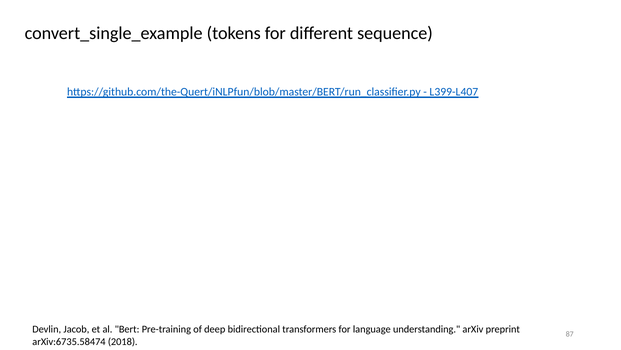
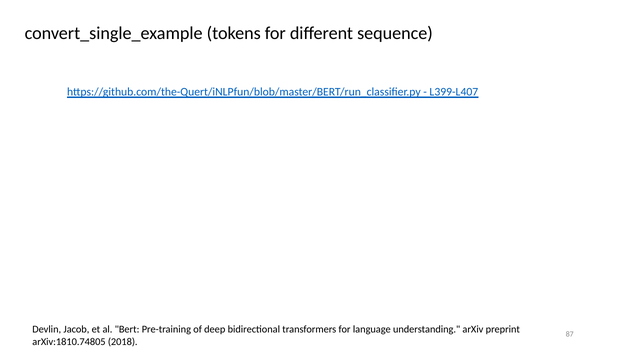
arXiv:6735.58474: arXiv:6735.58474 -> arXiv:1810.74805 (69, 341)
